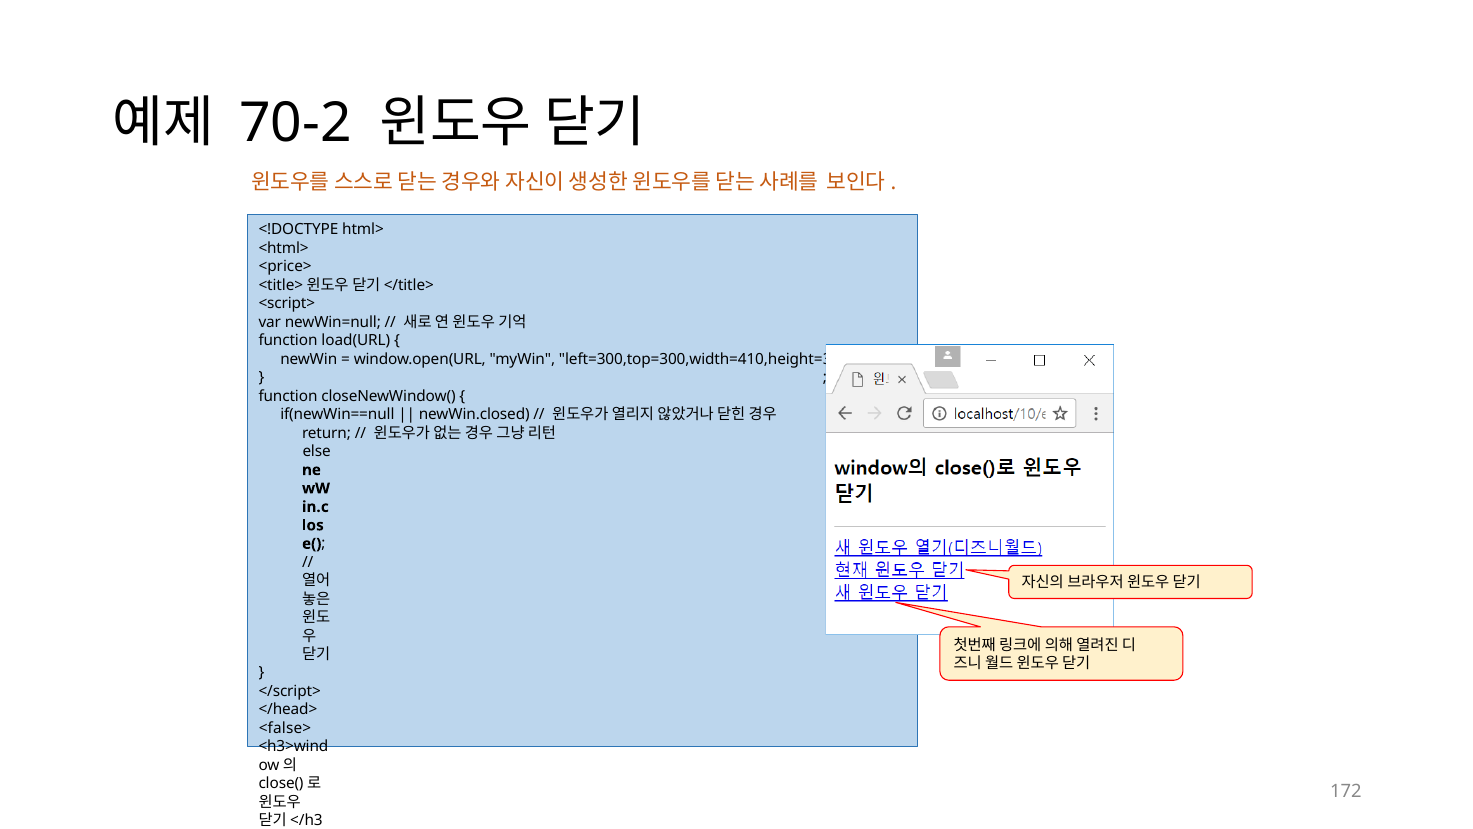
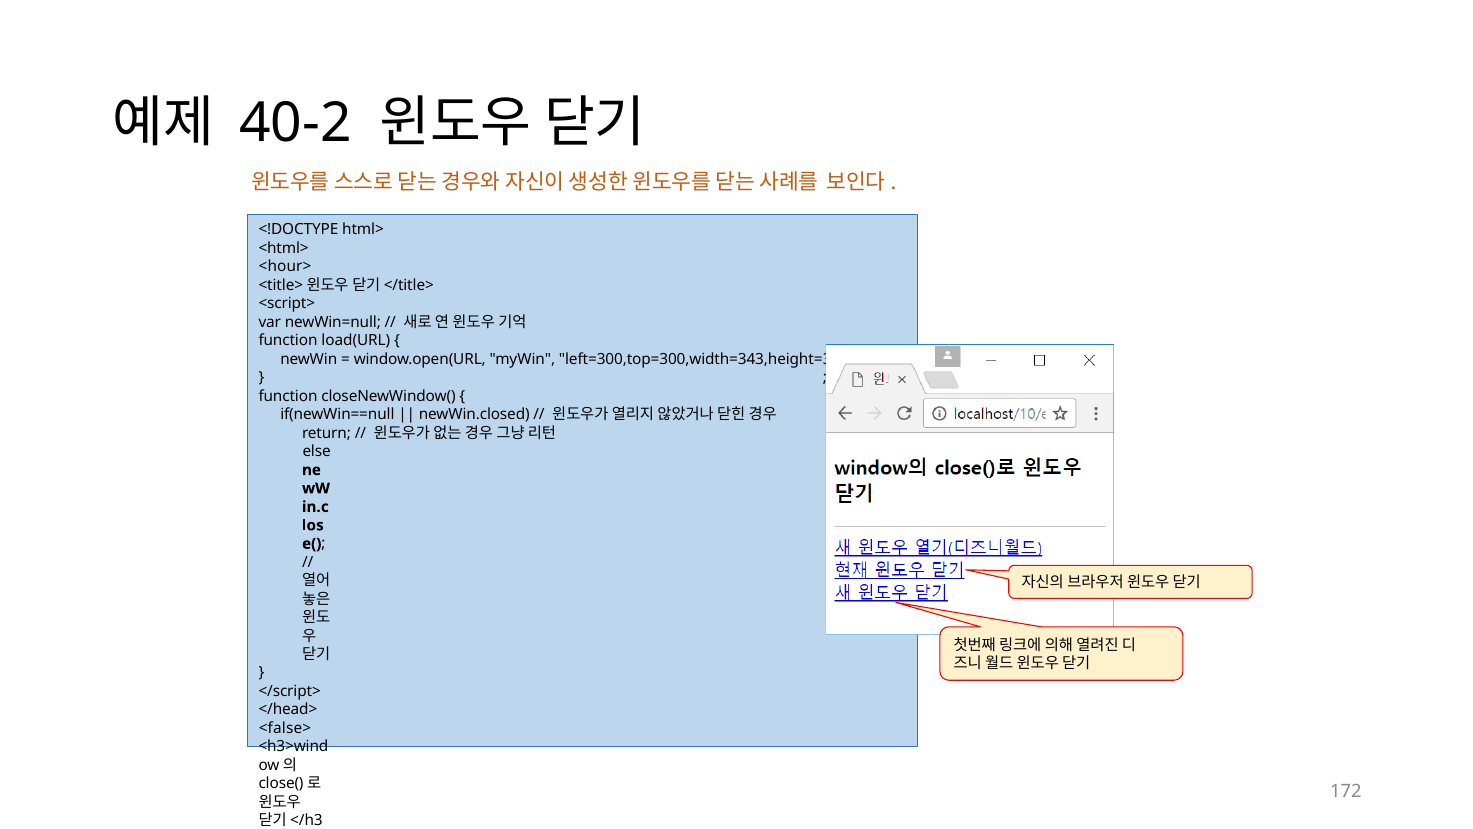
70-2: 70-2 -> 40-2 (296, 124)
<price>: <price> -> <hour> (285, 267)
left=300,top=300,width=410,height=: left=300,top=300,width=410,height= -> left=300,top=300,width=343,height= (691, 359)
